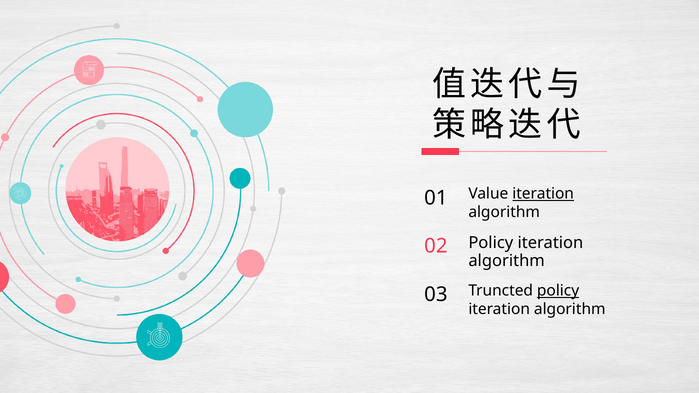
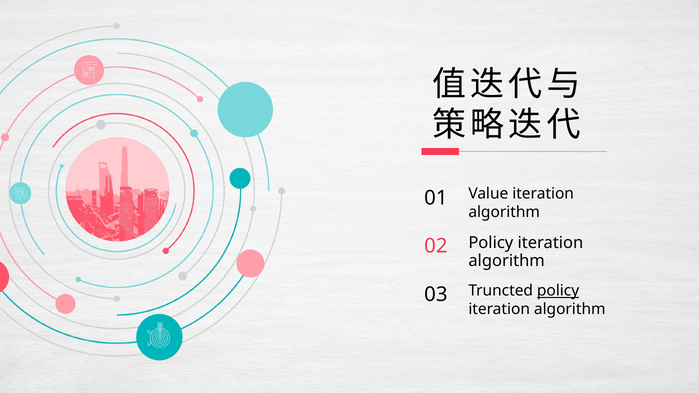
iteration underline: present -> none (543, 194)
